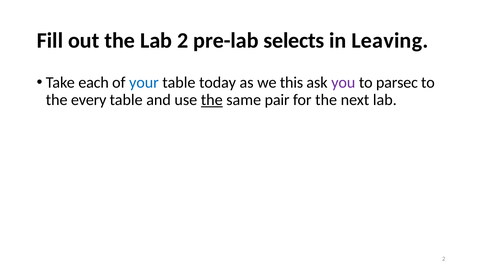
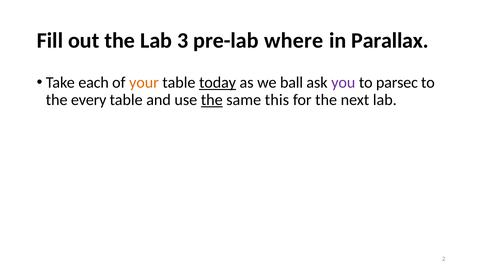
Lab 2: 2 -> 3 (183, 40)
selects: selects -> where (294, 40)
Leaving: Leaving -> Parallax (390, 40)
your colour: blue -> orange (144, 83)
today underline: none -> present (218, 83)
this: this -> ball (292, 83)
pair: pair -> this (277, 100)
